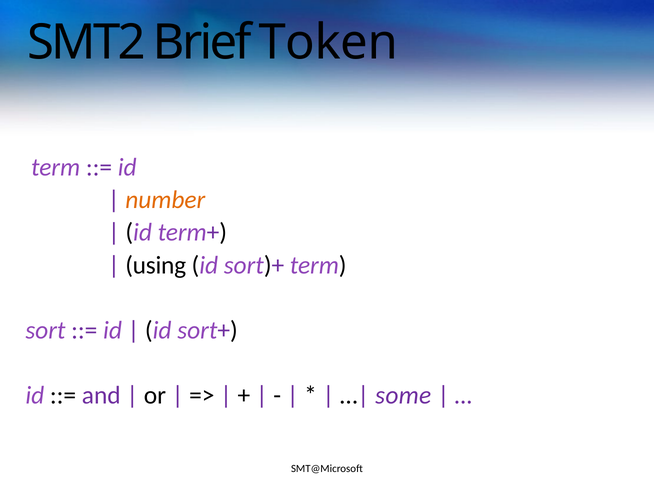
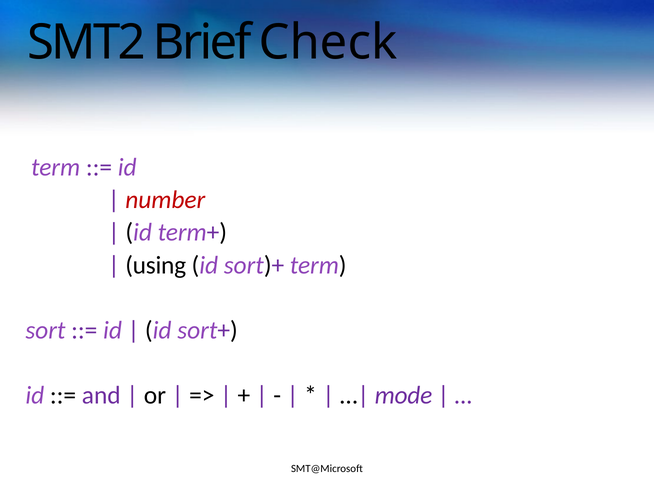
Token: Token -> Check (328, 43)
number colour: orange -> red (165, 200)
some: some -> mode (403, 395)
